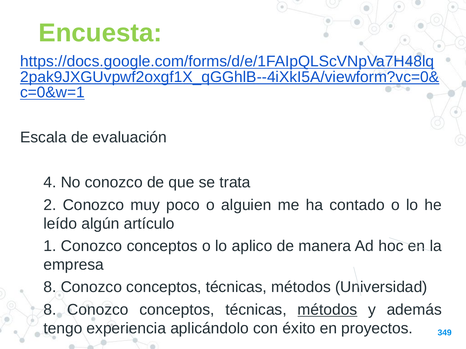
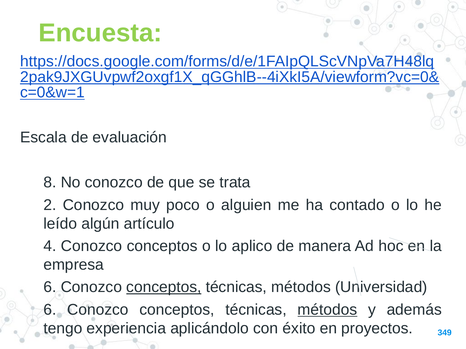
4: 4 -> 8 (50, 183)
1: 1 -> 4 (50, 246)
8: 8 -> 6 (50, 288)
conceptos underline: none -> present (164, 288)
8: 8 -> 6 (50, 310)
